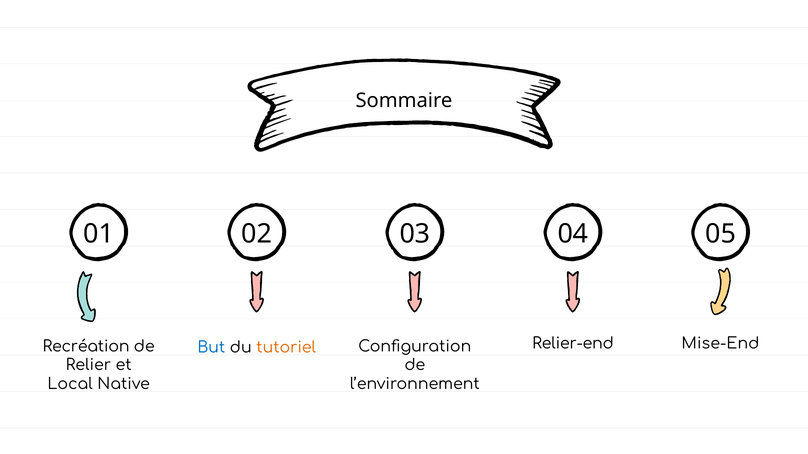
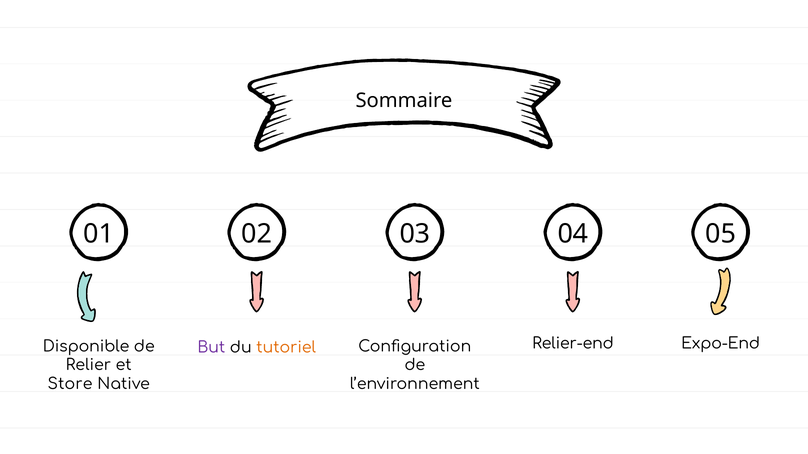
Mise-End: Mise-End -> Expo-End (721, 344)
Recréation: Recréation -> Disponible (86, 347)
But colour: blue -> purple (211, 348)
Local: Local -> Store (70, 385)
